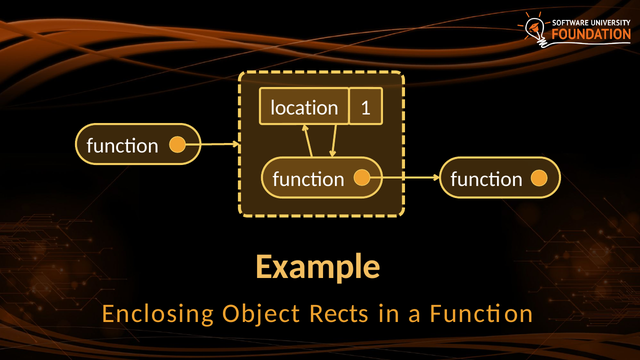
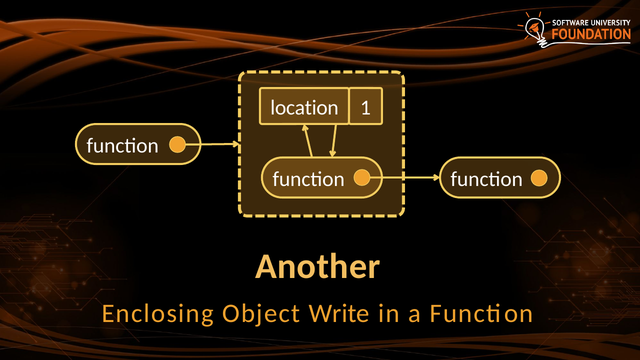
Example: Example -> Another (318, 267)
Rects: Rects -> Write (339, 314)
